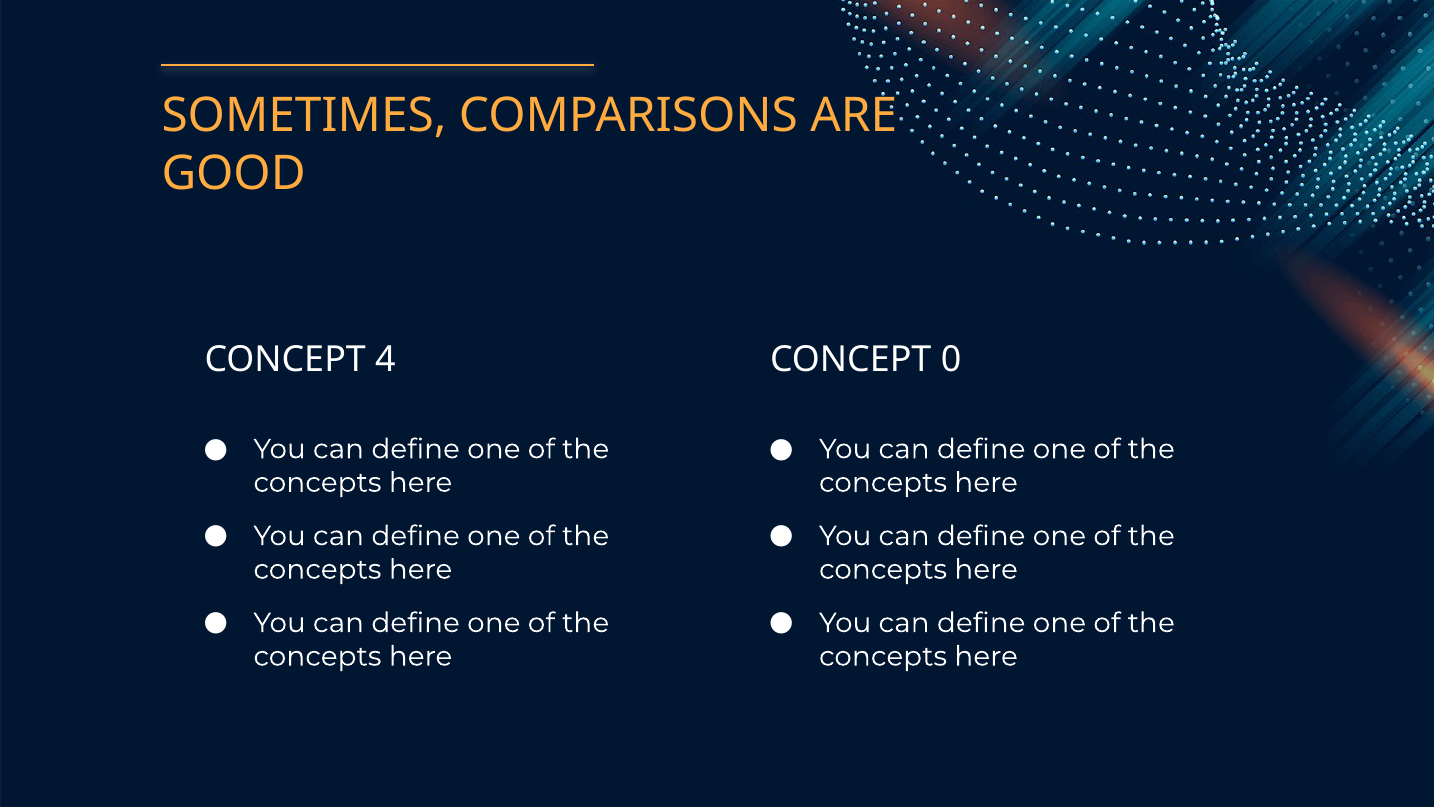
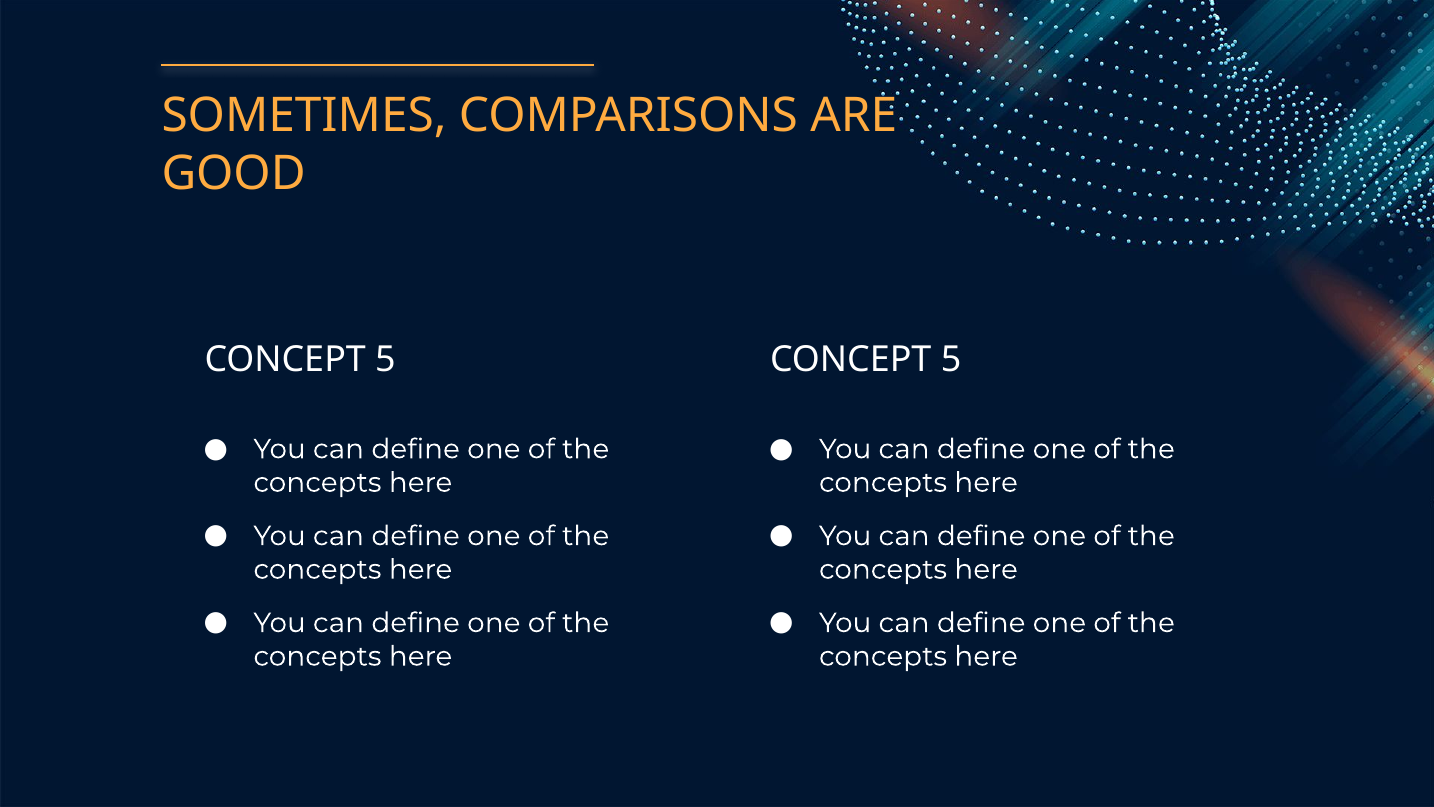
4: 4 -> 5 (385, 359)
0: 0 -> 5 (951, 359)
